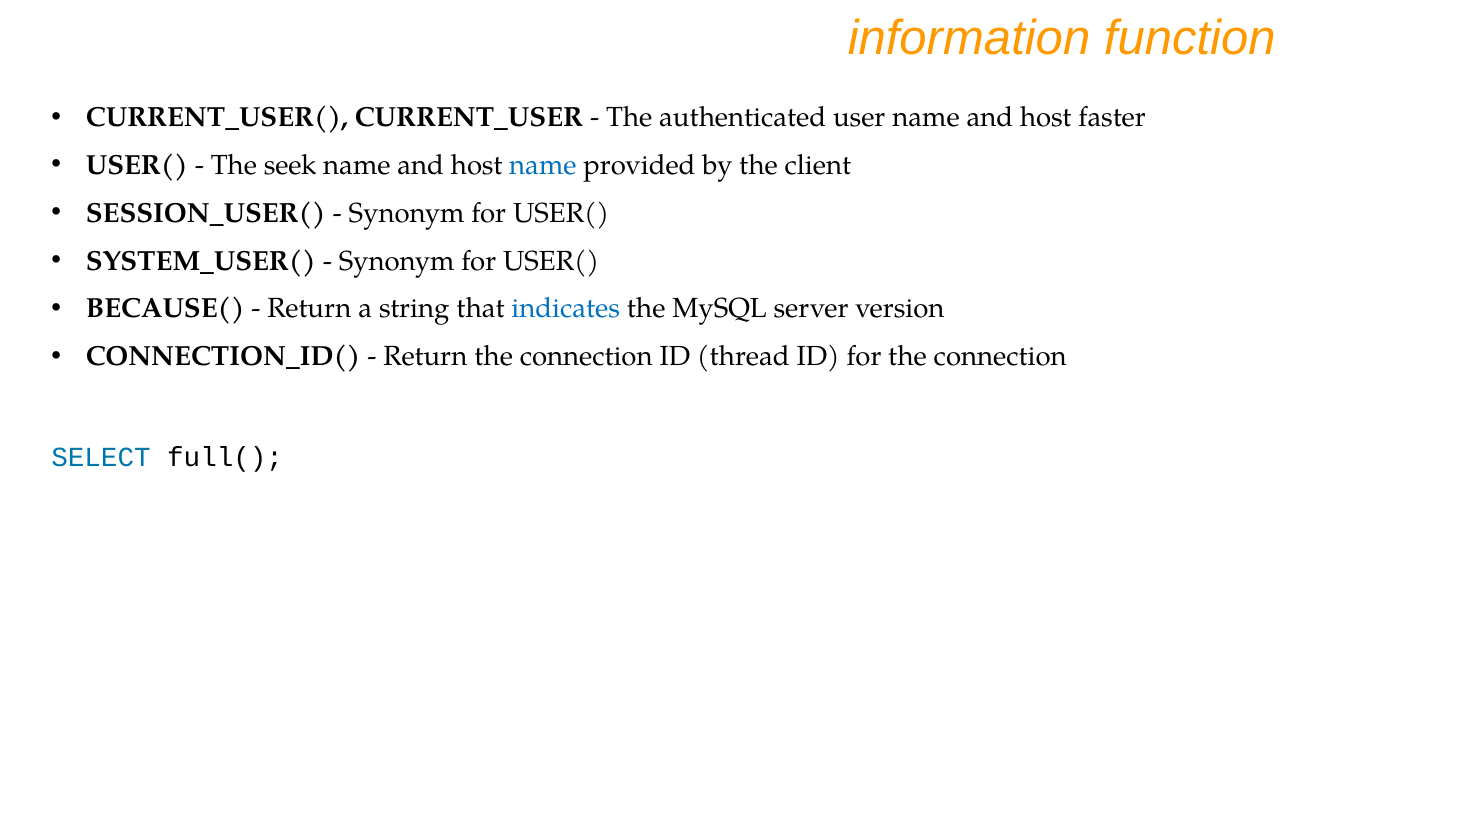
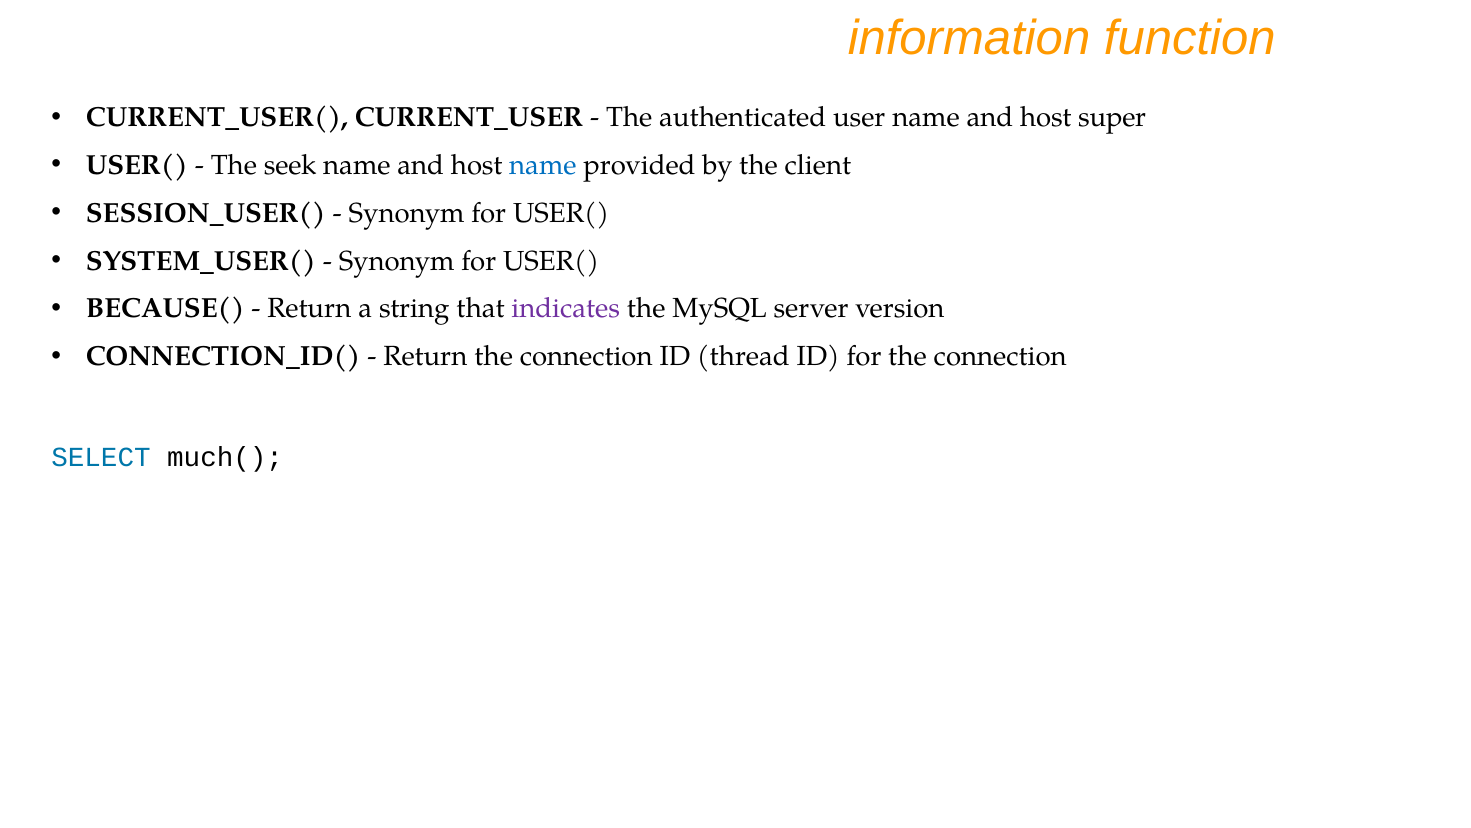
faster: faster -> super (1112, 117)
indicates colour: blue -> purple (566, 308)
full(: full( -> much( (225, 457)
